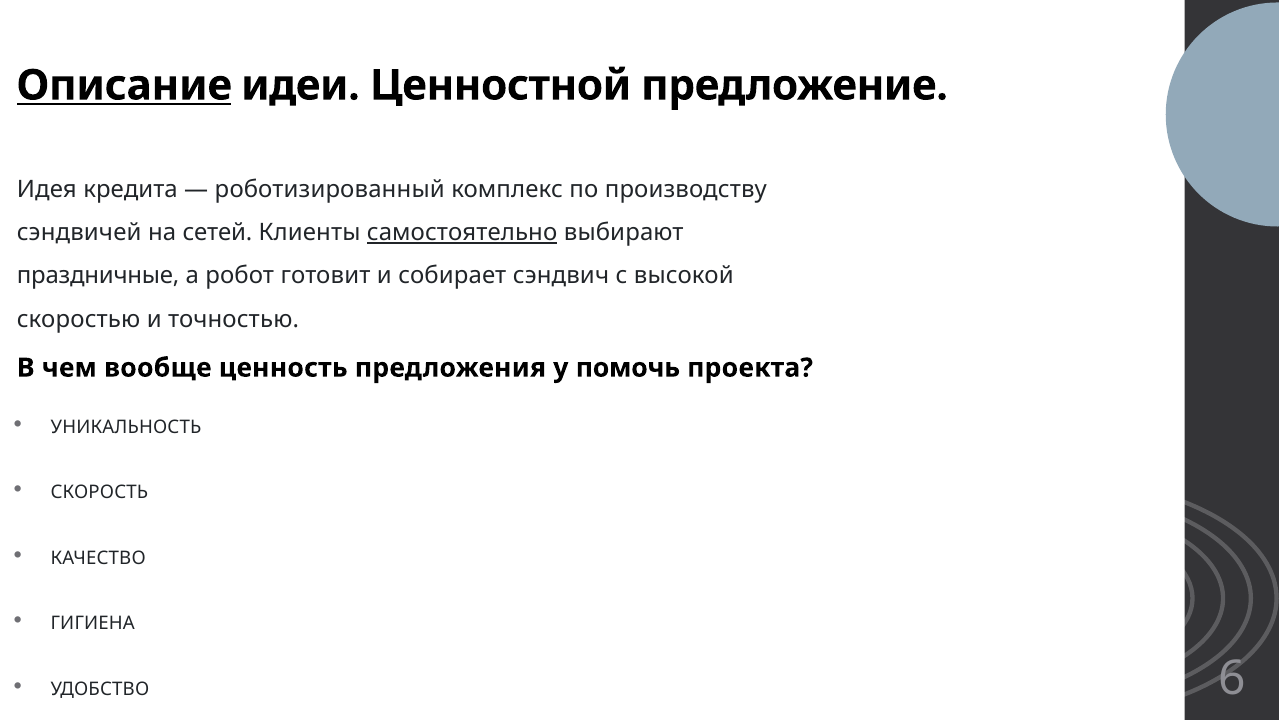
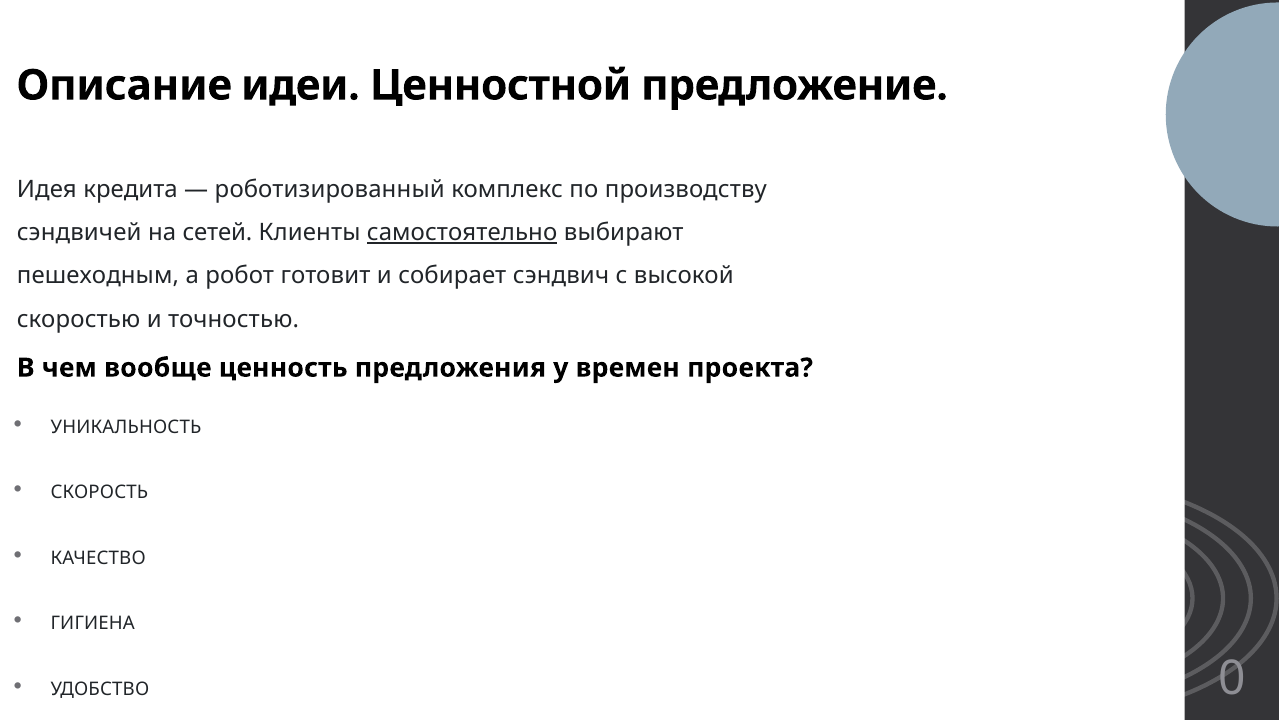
Описание underline: present -> none (124, 85)
праздничные: праздничные -> пешеходным (98, 276)
помочь: помочь -> времен (628, 368)
6: 6 -> 0 (1233, 678)
